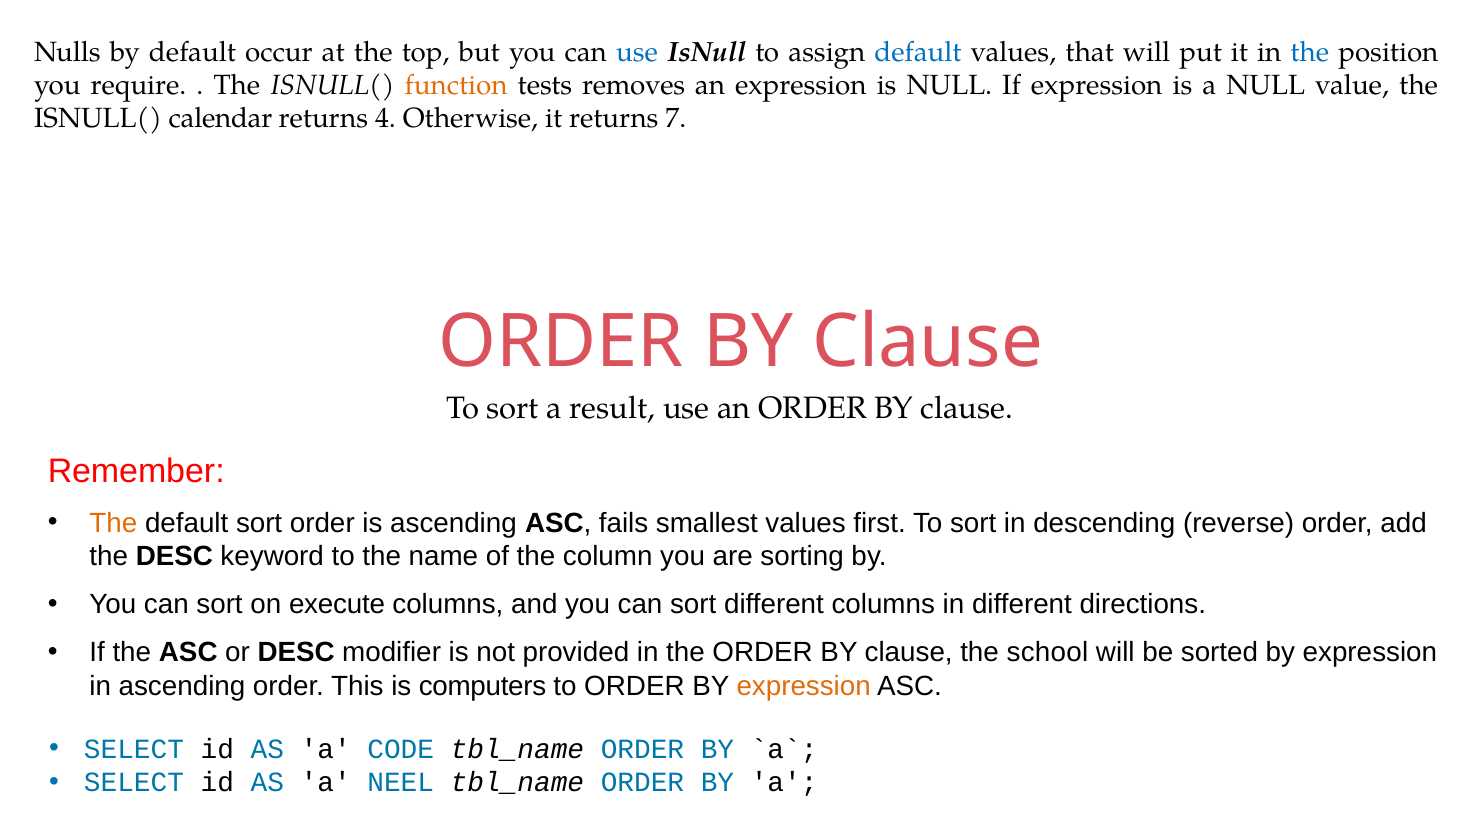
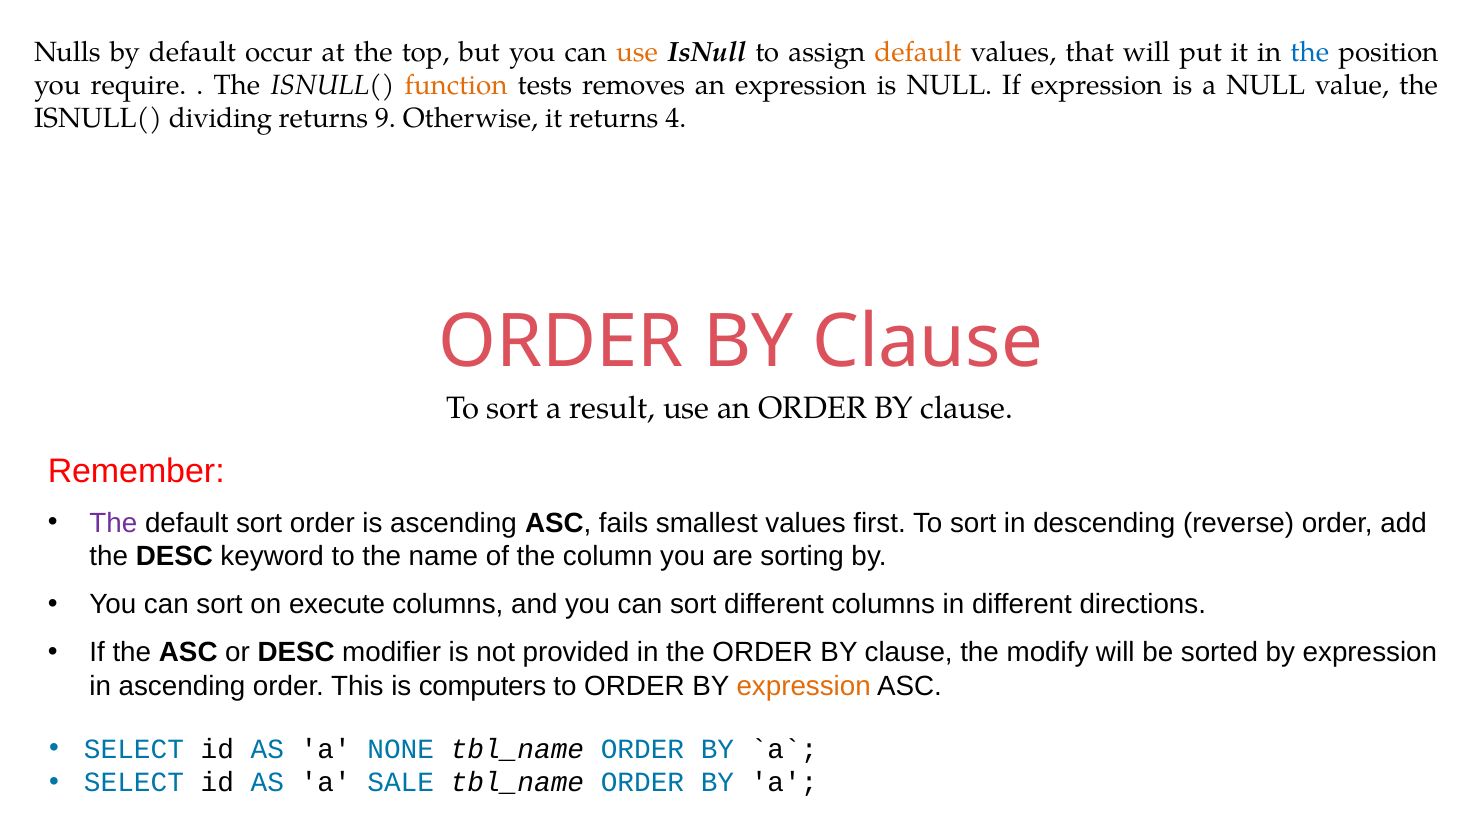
use colour: blue -> orange (637, 52)
default colour: blue -> orange (918, 52)
calendar: calendar -> dividing (220, 119)
4: 4 -> 9 (385, 119)
7: 7 -> 4 (676, 119)
The colour: orange -> purple (113, 523)
school: school -> modify (1048, 652)
CODE: CODE -> NONE (401, 749)
NEEL: NEEL -> SALE (401, 782)
